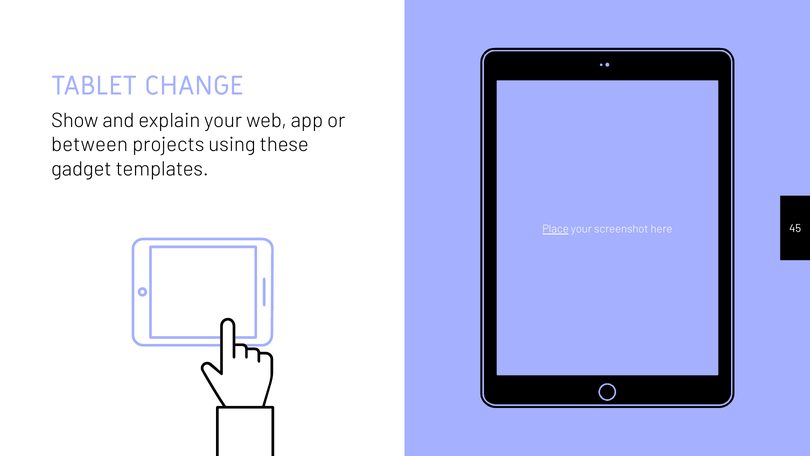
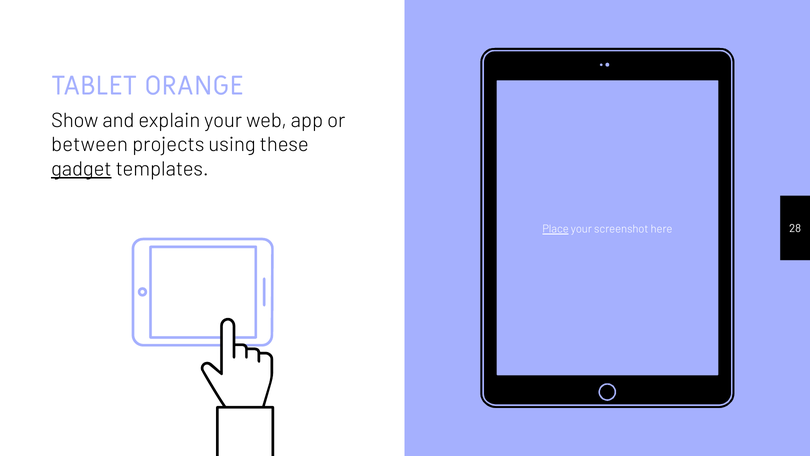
CHANGE: CHANGE -> ORANGE (194, 86)
gadget underline: none -> present (81, 169)
45: 45 -> 28 (795, 229)
